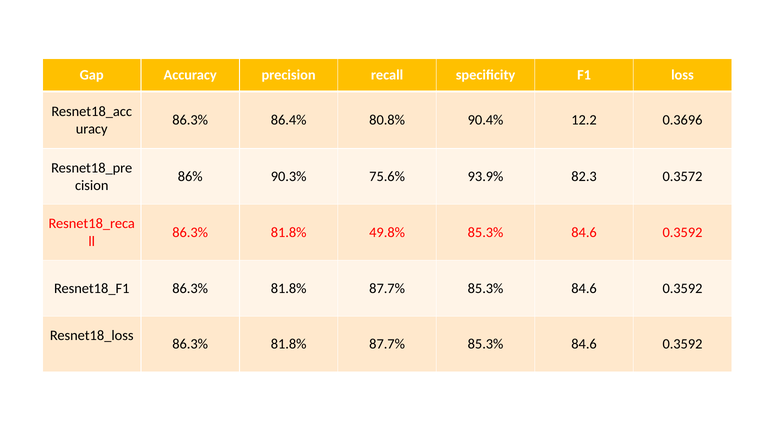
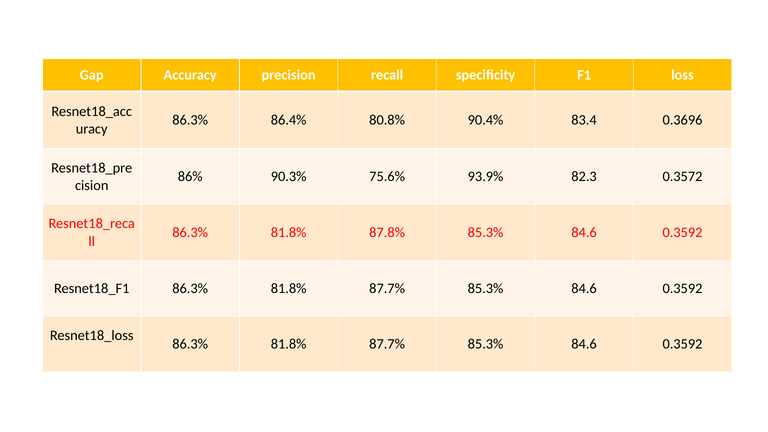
12.2: 12.2 -> 83.4 (584, 120)
49.8%: 49.8% -> 87.8% (387, 232)
